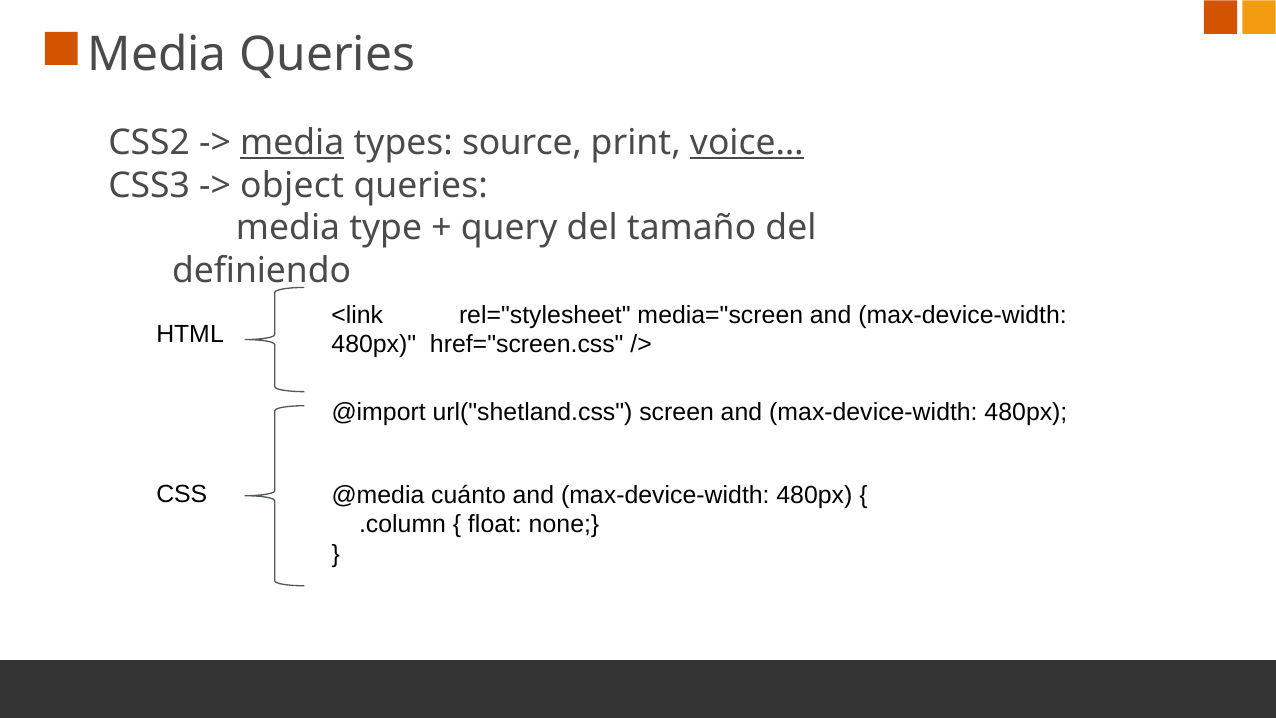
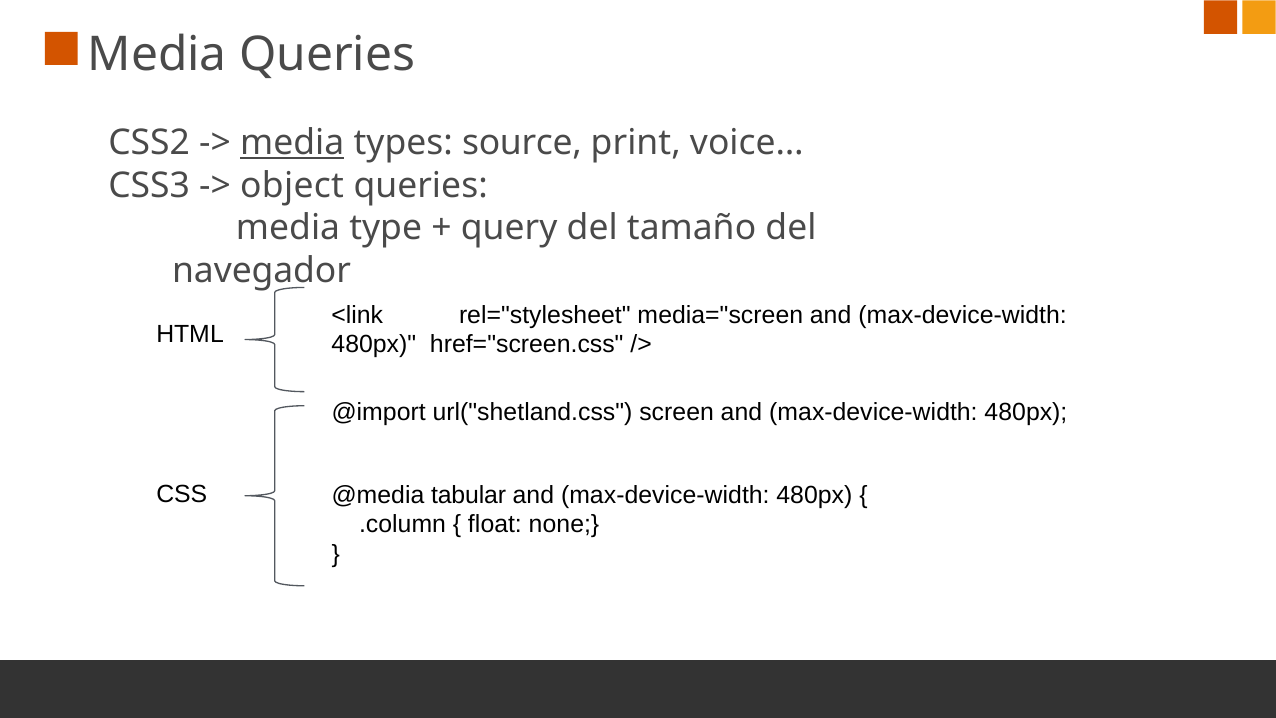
voice… underline: present -> none (747, 143)
definiendo: definiendo -> navegador (262, 270)
cuánto: cuánto -> tabular (469, 495)
